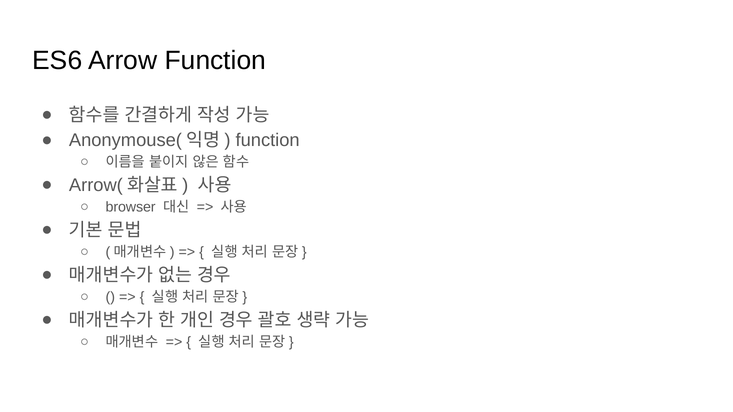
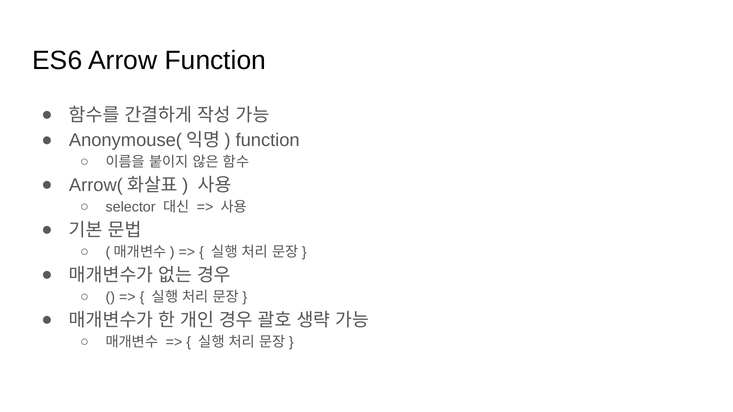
browser: browser -> selector (131, 207)
